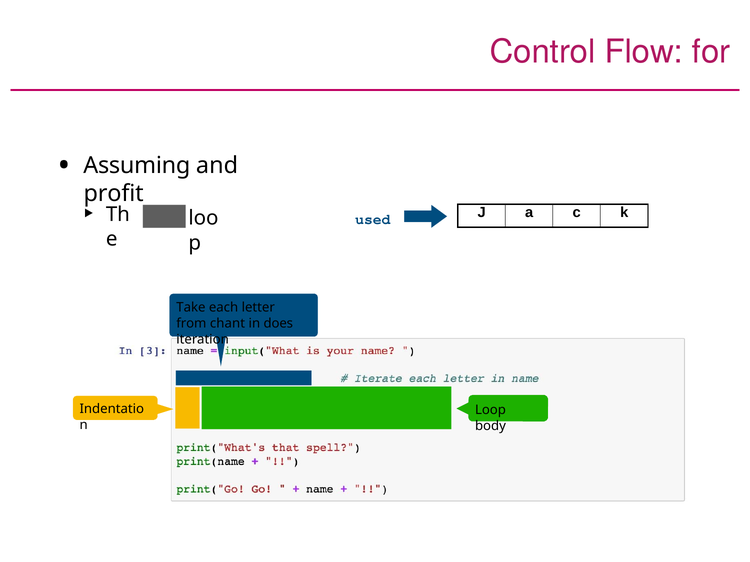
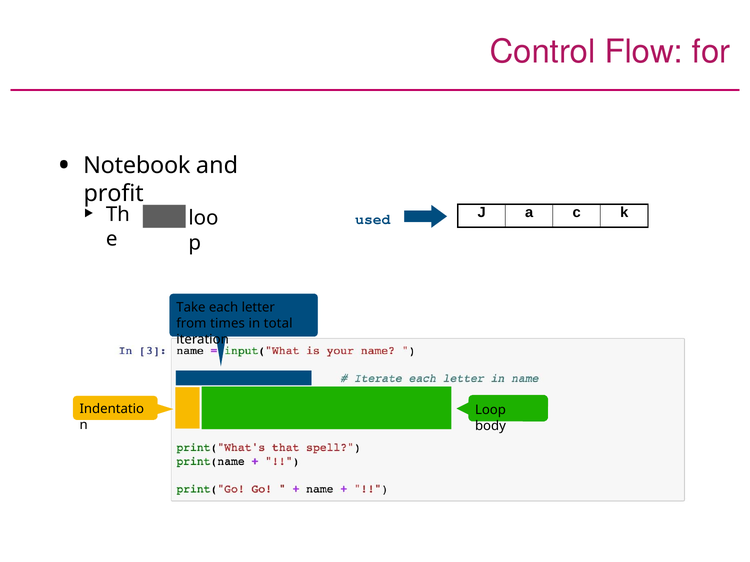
Assuming: Assuming -> Notebook (137, 166)
chant: chant -> times (228, 324)
does: does -> total (278, 324)
